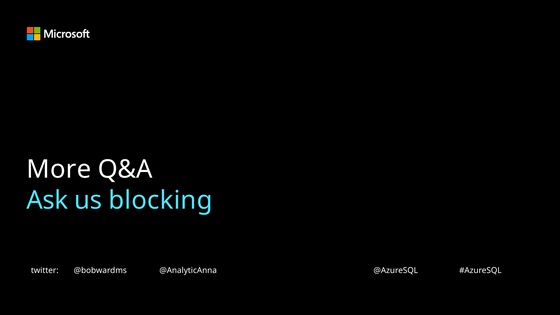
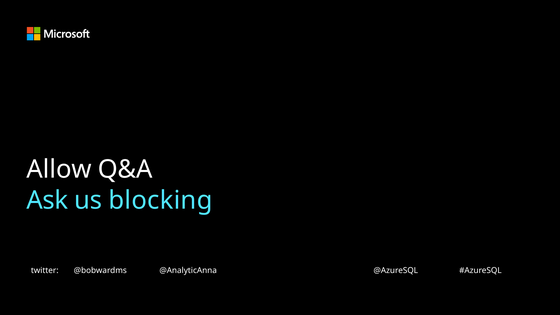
More: More -> Allow (59, 169)
